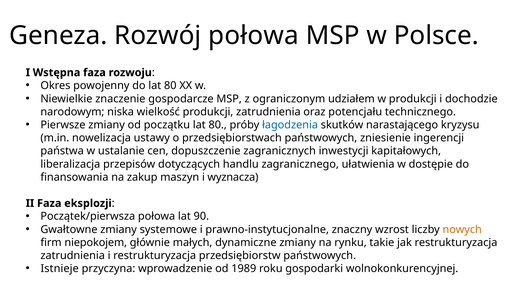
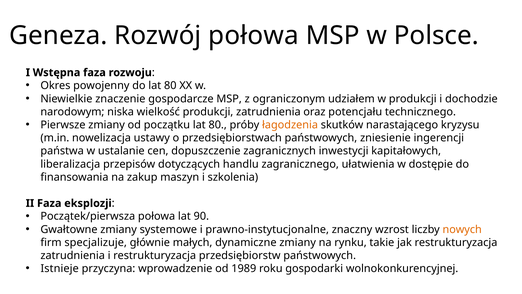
łagodzenia colour: blue -> orange (290, 125)
wyznacza: wyznacza -> szkolenia (233, 177)
niepokojem: niepokojem -> specjalizuje (96, 242)
